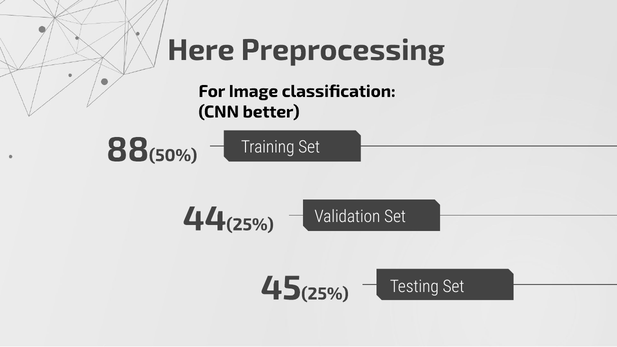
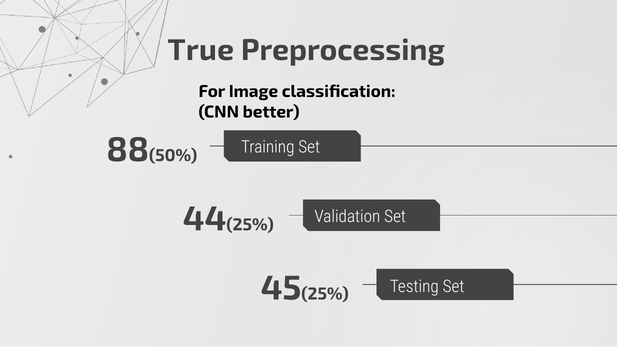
Here: Here -> True (201, 50)
